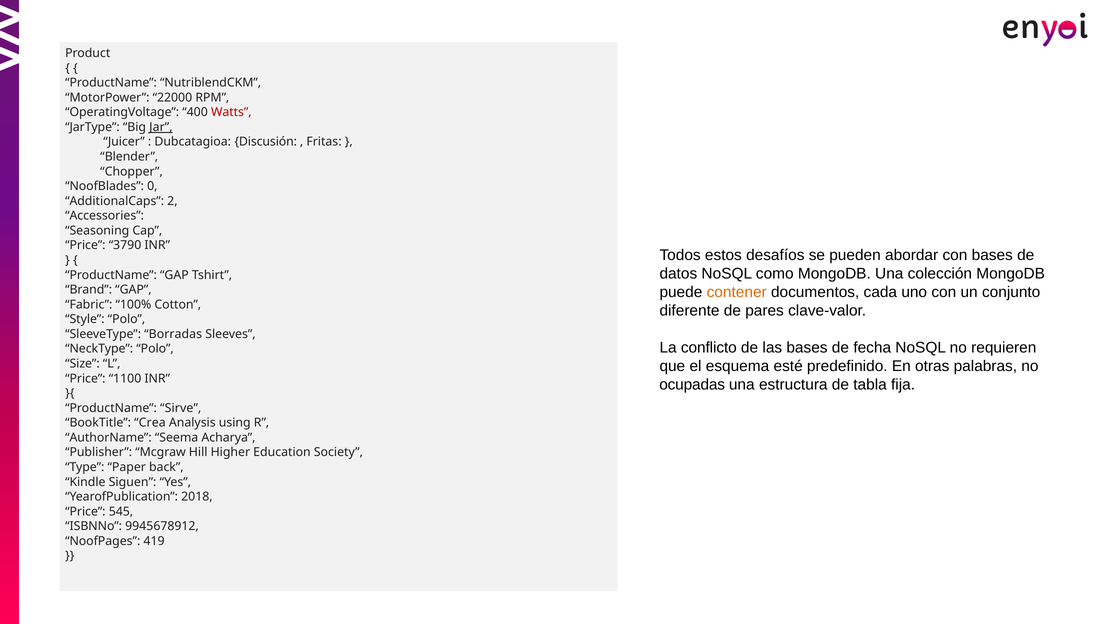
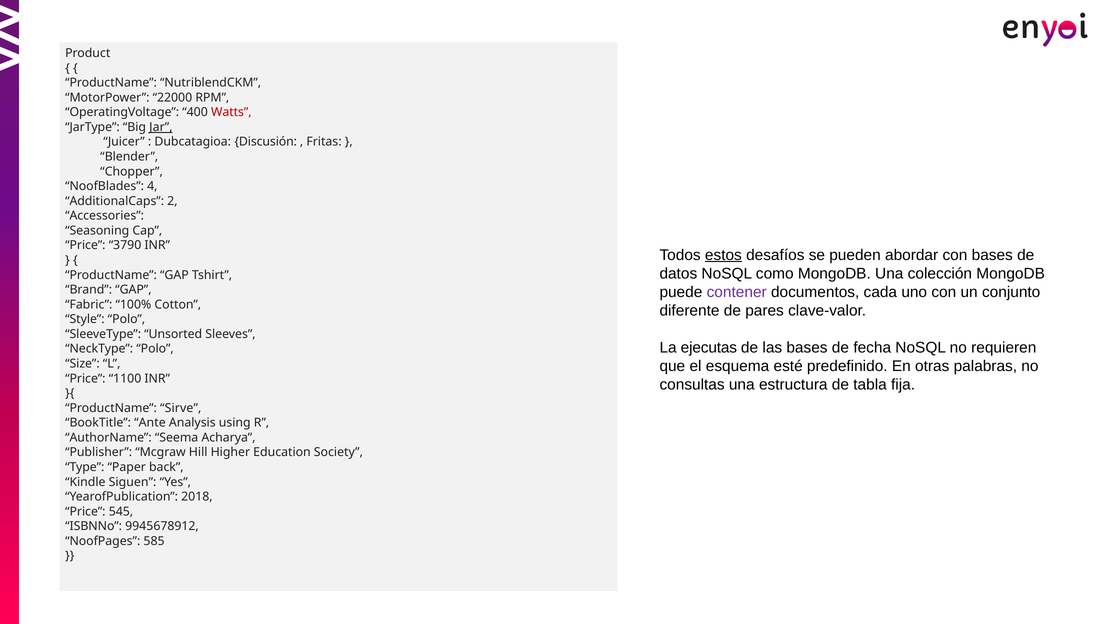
0: 0 -> 4 (152, 186)
estos underline: none -> present (723, 255)
contener colour: orange -> purple (737, 292)
Borradas: Borradas -> Unsorted (173, 334)
conflicto: conflicto -> ejecutas (709, 348)
ocupadas: ocupadas -> consultas (692, 385)
Crea: Crea -> Ante (150, 423)
419: 419 -> 585 (154, 541)
